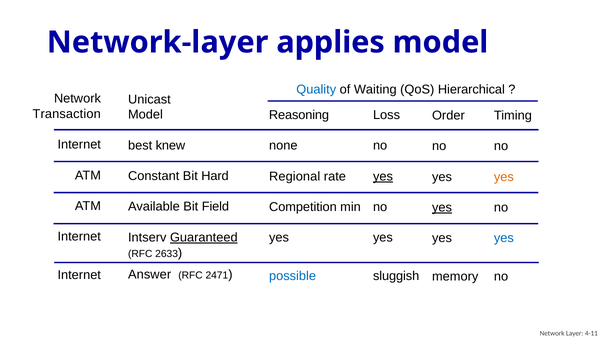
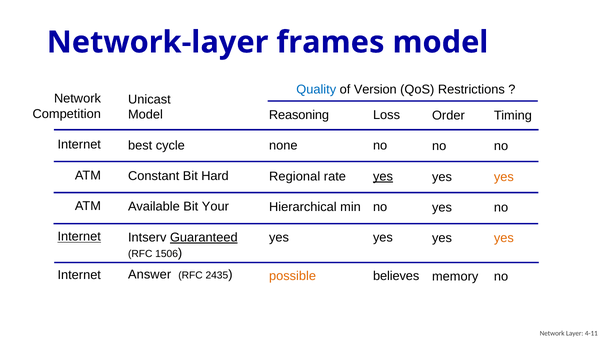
applies: applies -> frames (330, 42)
Waiting: Waiting -> Version (375, 90)
Hierarchical: Hierarchical -> Restrictions (471, 90)
Transaction: Transaction -> Competition (67, 114)
knew: knew -> cycle (170, 146)
Field: Field -> Your (215, 207)
Competition: Competition -> Hierarchical (303, 207)
yes underline: present -> none (442, 208)
Internet underline: none -> present (79, 237)
yes colour: blue -> orange (504, 238)
2633: 2633 -> 1506 (167, 254)
2471: 2471 -> 2435 (217, 276)
possible colour: blue -> orange (293, 276)
sluggish: sluggish -> believes (396, 276)
